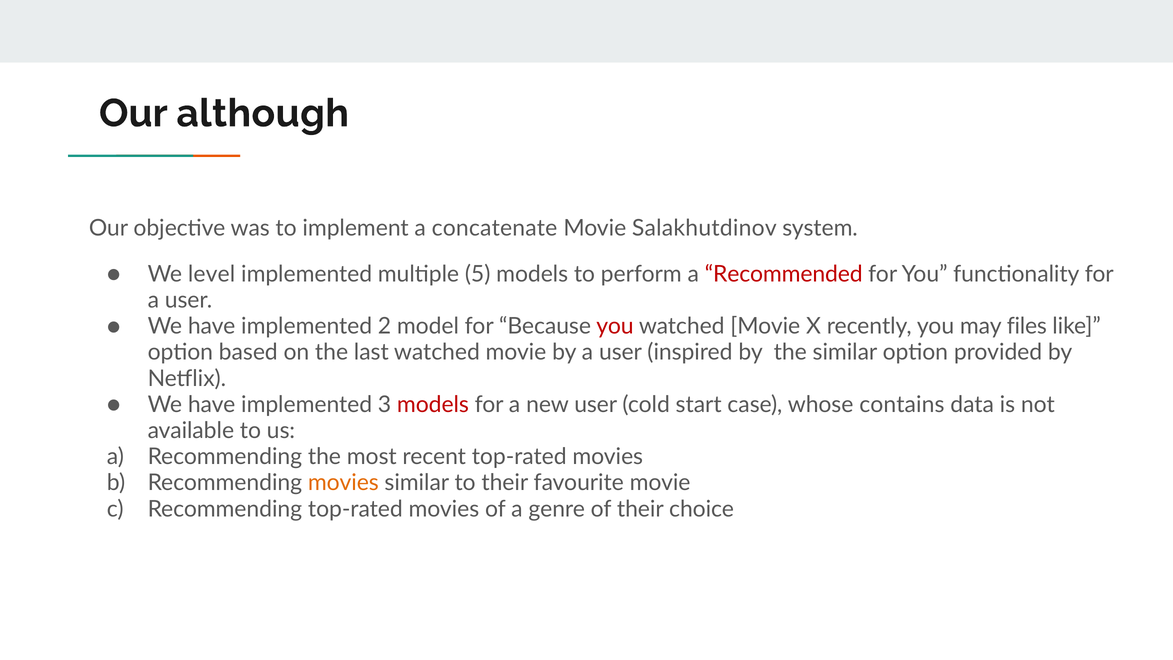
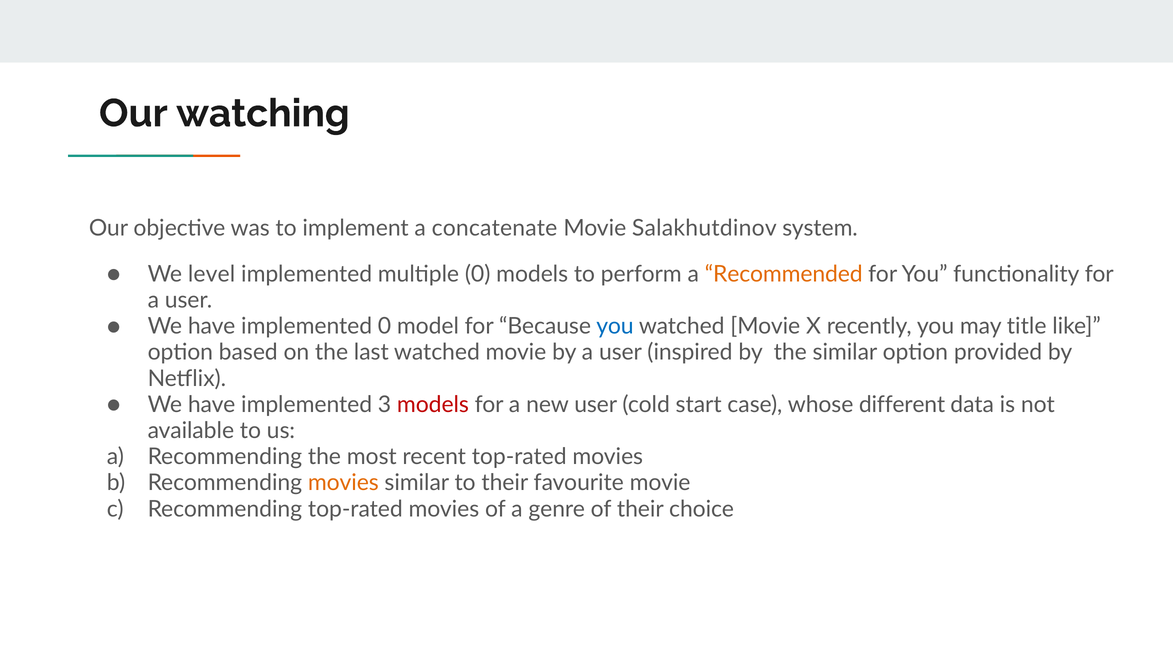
although: although -> watching (263, 113)
multiple 5: 5 -> 0 (478, 274)
Recommended colour: red -> orange (784, 274)
implemented 2: 2 -> 0 (385, 326)
you colour: red -> blue (615, 326)
files: files -> title (1027, 326)
contains: contains -> different (902, 404)
